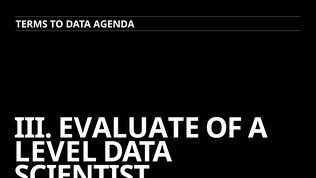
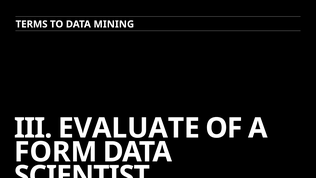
AGENDA: AGENDA -> MINING (114, 24)
LEVEL: LEVEL -> FORM (56, 152)
